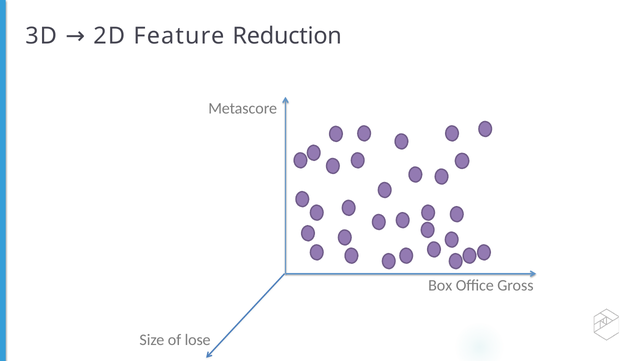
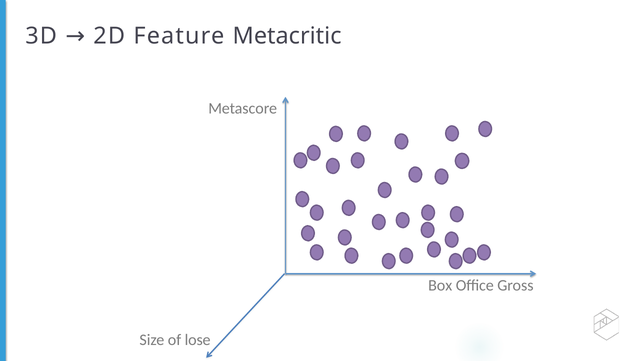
Reduction: Reduction -> Metacritic (287, 36)
